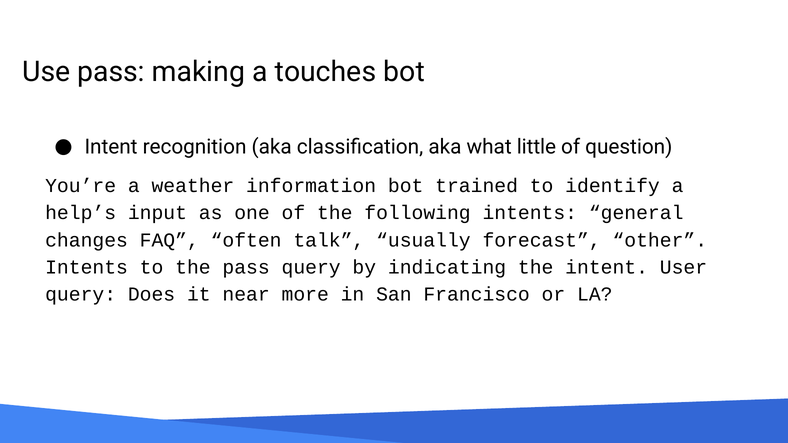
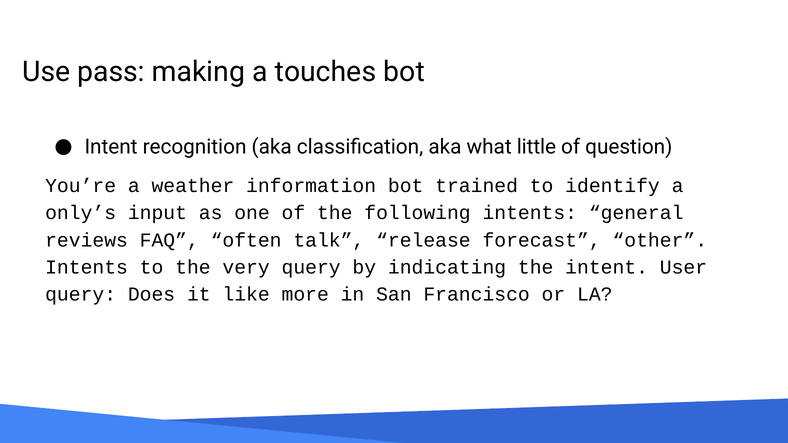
help’s: help’s -> only’s (81, 213)
changes: changes -> reviews (87, 240)
usually: usually -> release (423, 240)
the pass: pass -> very (246, 267)
near: near -> like (246, 295)
